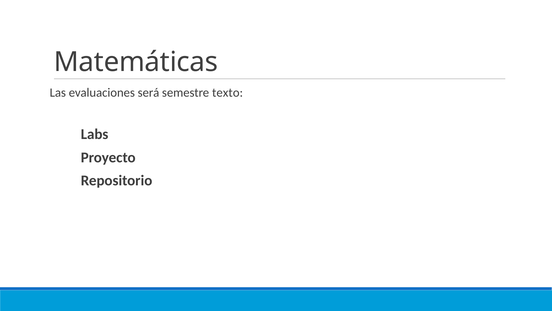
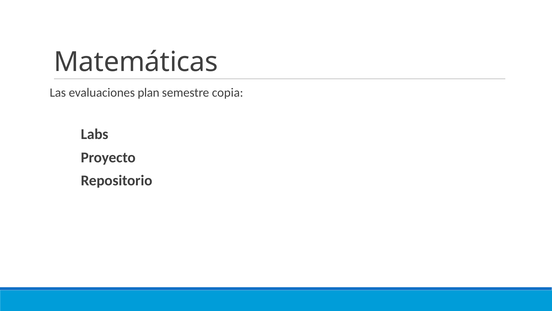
será: será -> plan (149, 92)
texto: texto -> copia (228, 92)
